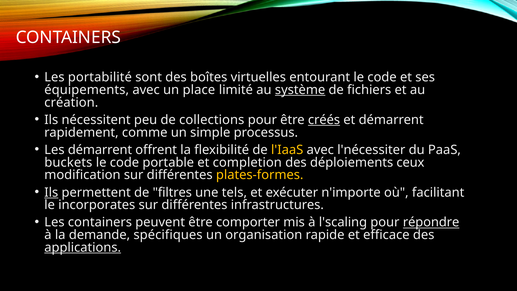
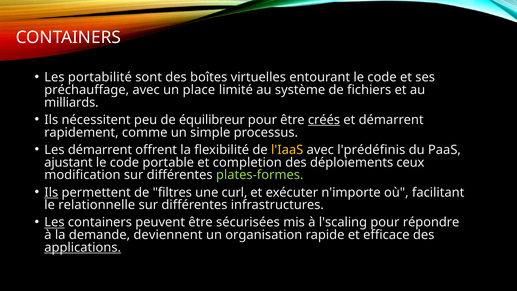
équipements: équipements -> préchauffage (87, 90)
système underline: present -> none (300, 90)
création: création -> milliards (71, 102)
collections: collections -> équilibreur (212, 120)
l'nécessiter: l'nécessiter -> l'prédéfinis (371, 150)
buckets: buckets -> ajustant (68, 162)
plates-formes colour: yellow -> light green (260, 175)
tels: tels -> curl (234, 192)
incorporates: incorporates -> relationnelle (97, 205)
Les underline: none -> present (54, 222)
comporter: comporter -> sécurisées (248, 222)
répondre underline: present -> none (431, 222)
spécifiques: spécifiques -> deviennent (168, 235)
